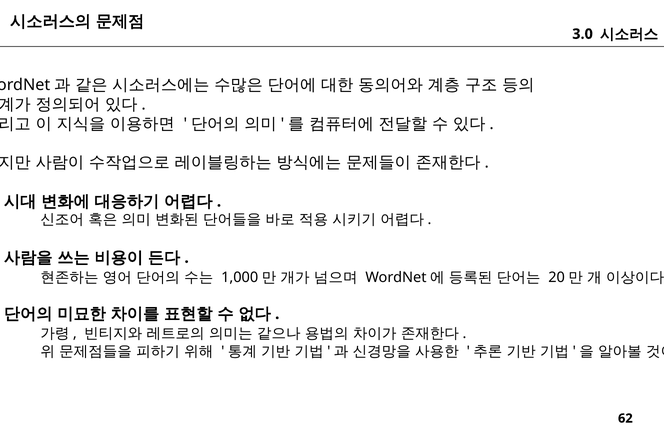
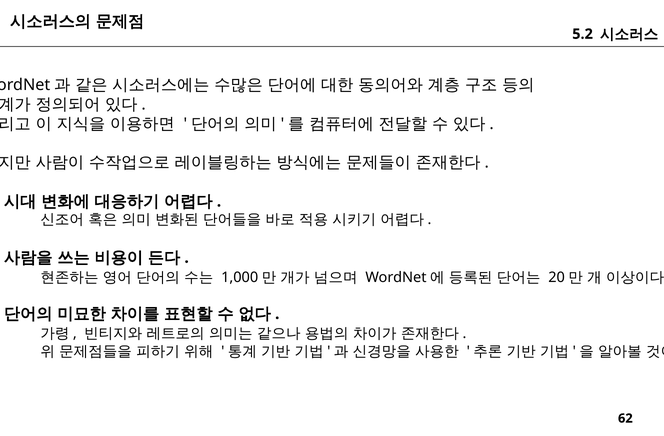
3.0: 3.0 -> 5.2 (583, 34)
